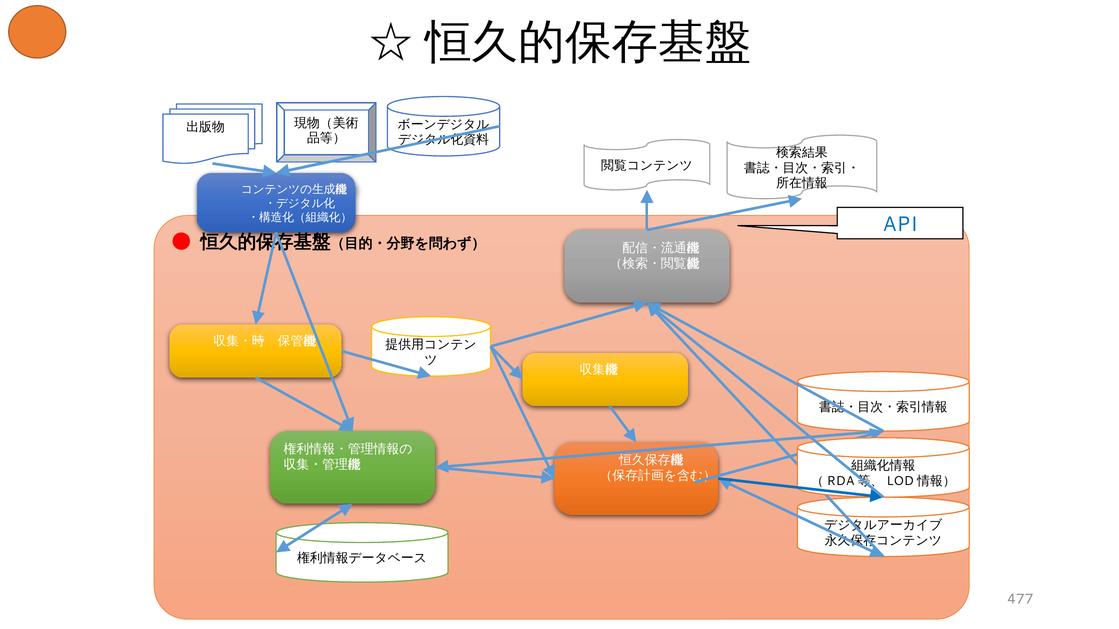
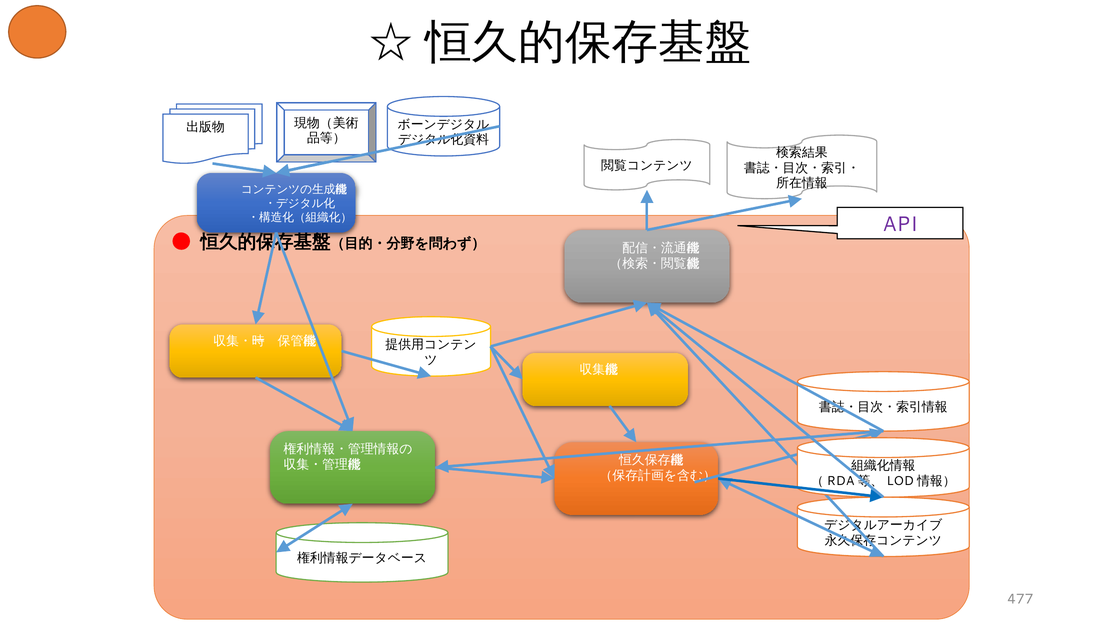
API colour: blue -> purple (900, 225)
